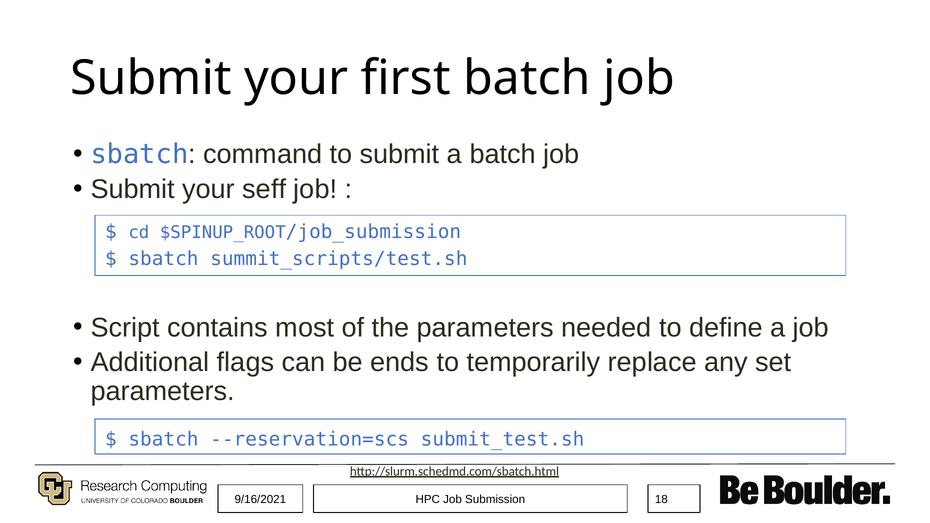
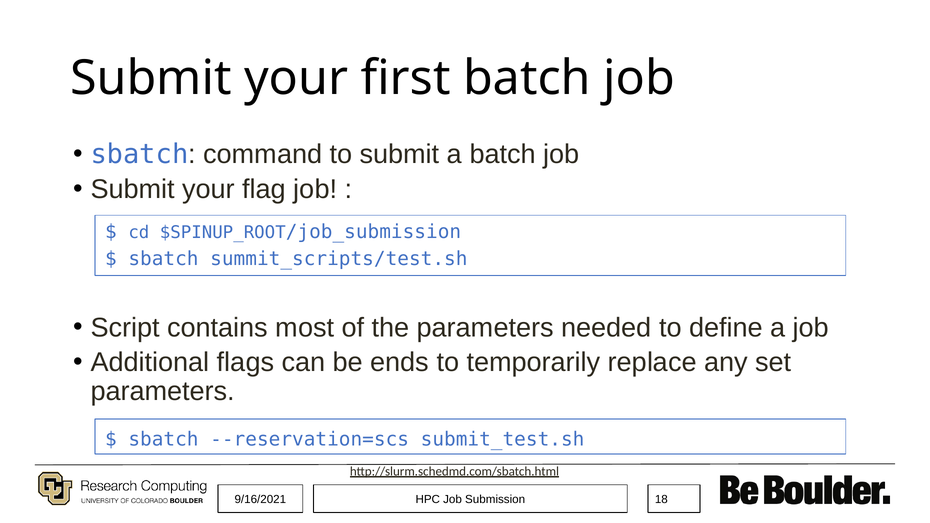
seff: seff -> flag (264, 189)
